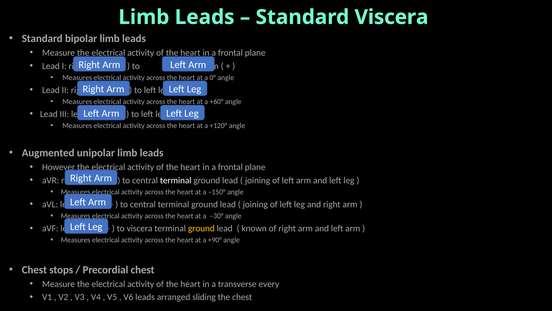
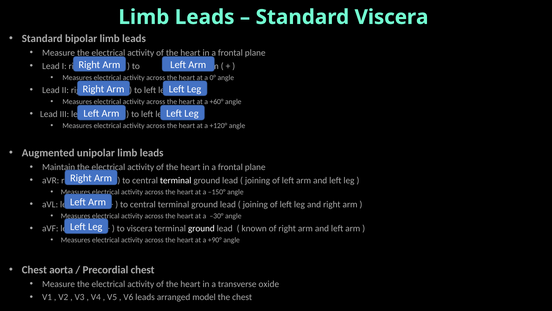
However: However -> Maintain (59, 167)
ground colour: yellow -> white (201, 228)
stops: stops -> aorta (61, 269)
every: every -> oxide (269, 284)
sliding: sliding -> model (204, 297)
